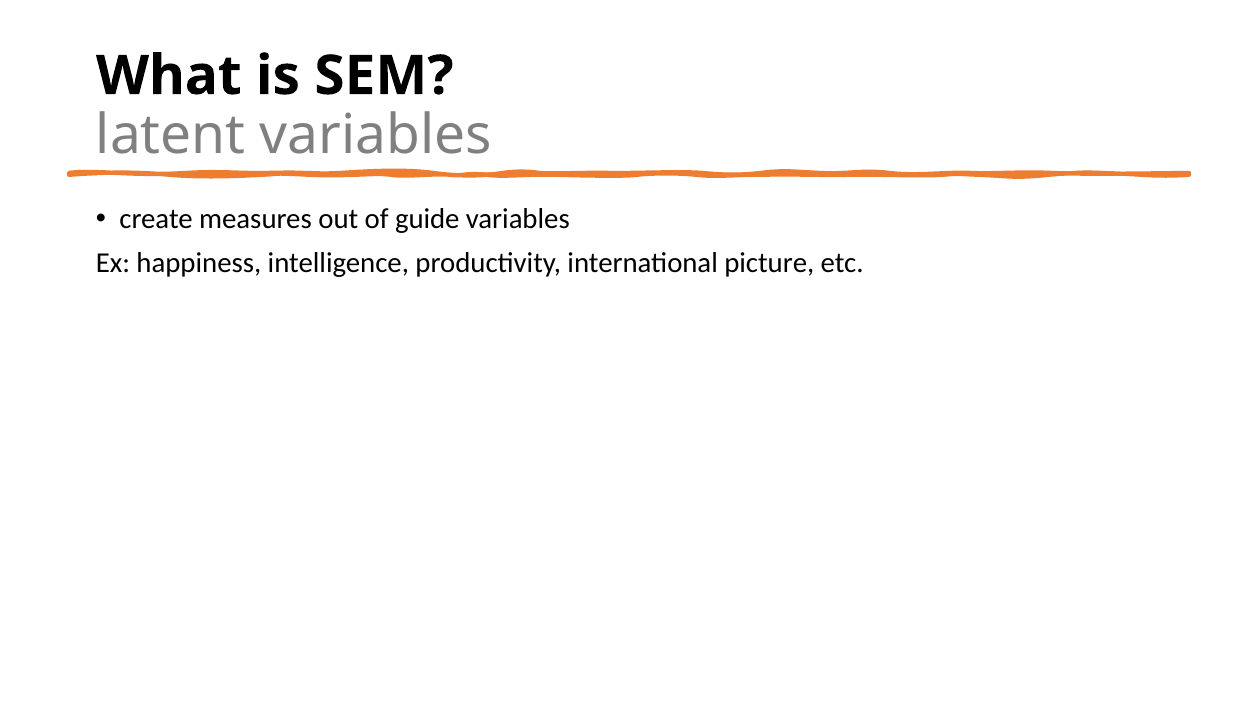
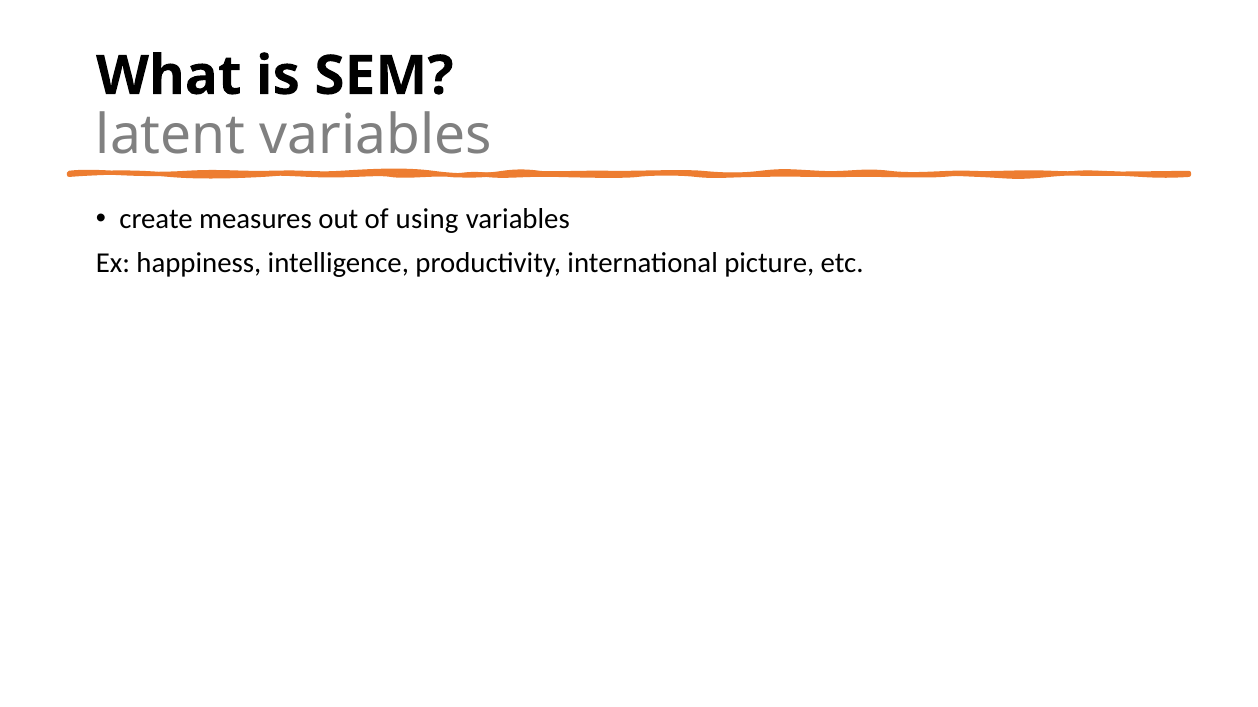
guide: guide -> using (427, 219)
